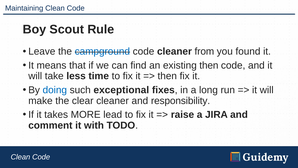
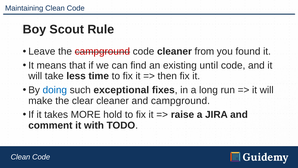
campground colour: blue -> red (102, 51)
existing then: then -> until (209, 65)
and responsibility: responsibility -> campground (180, 101)
lead: lead -> hold (113, 114)
